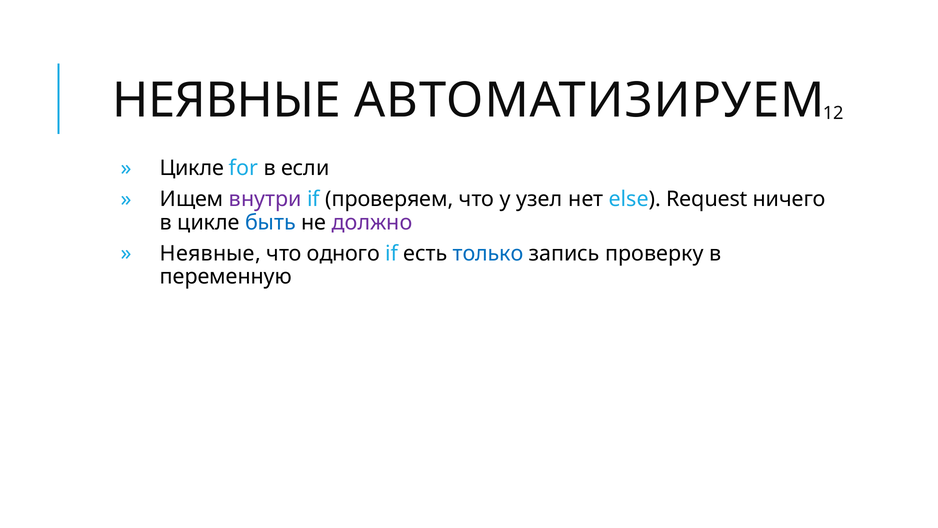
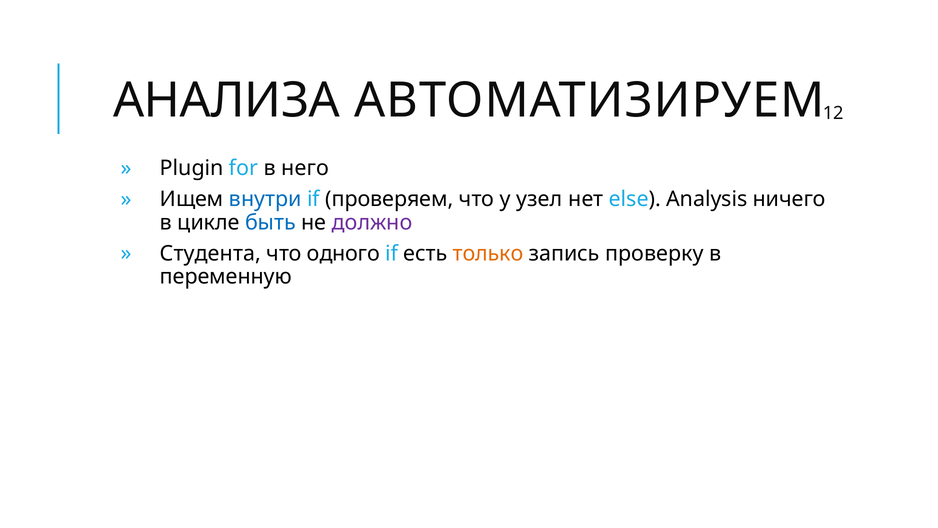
НЕЯВНЫЕ: НЕЯВНЫЕ -> АНАЛИЗА (227, 100)
Цикле: Цикле -> Plugin (192, 168)
если: если -> него (305, 168)
внутри colour: purple -> blue (265, 199)
Request: Request -> Analysis (707, 199)
Неявные: Неявные -> Студента (210, 253)
только colour: blue -> orange (488, 253)
